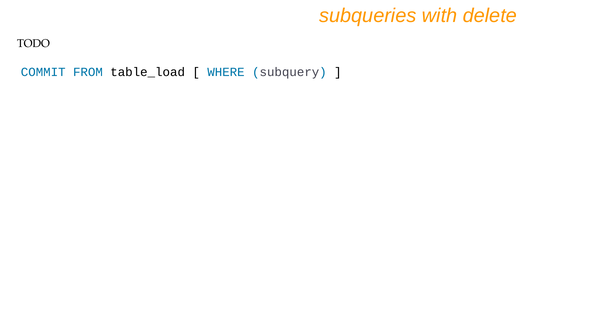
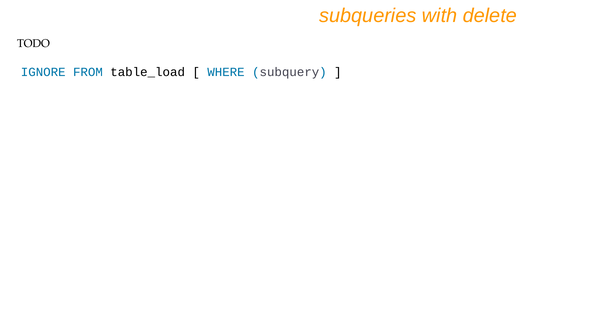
COMMIT: COMMIT -> IGNORE (43, 72)
